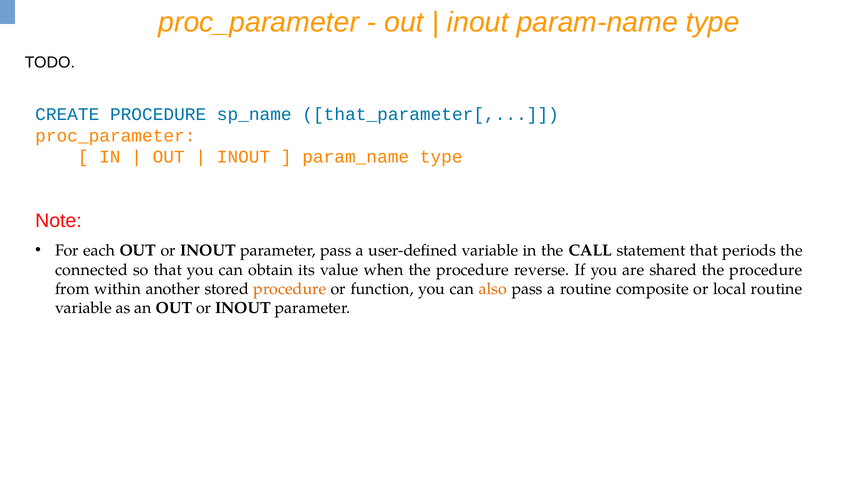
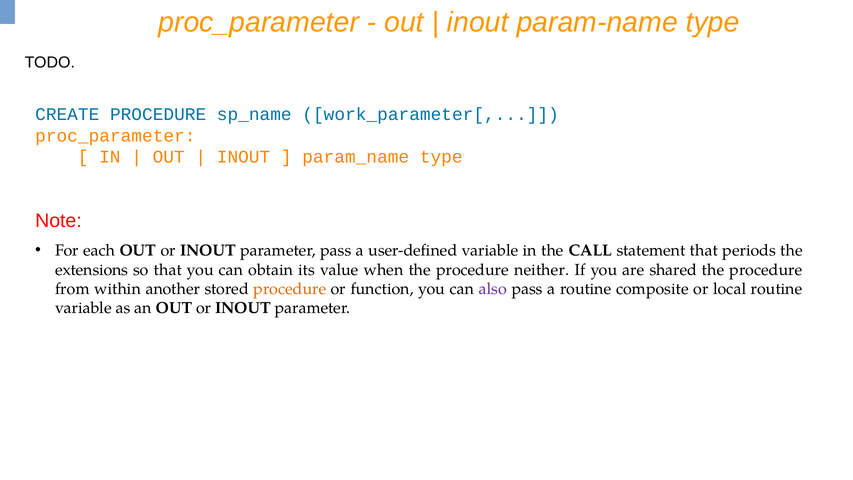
that_parameter[: that_parameter[ -> work_parameter[ (431, 114)
connected: connected -> extensions (92, 270)
reverse: reverse -> neither (542, 270)
also colour: orange -> purple (493, 289)
